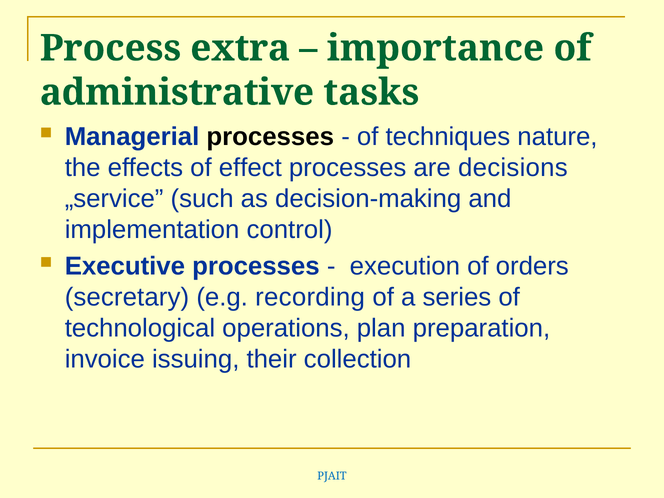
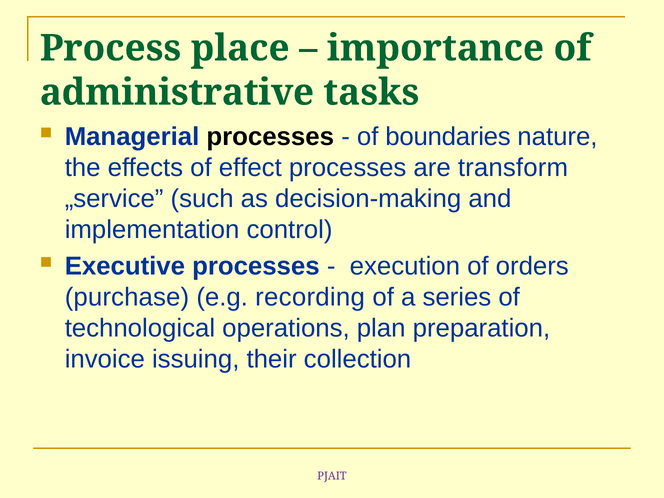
extra: extra -> place (240, 48)
techniques: techniques -> boundaries (448, 137)
decisions: decisions -> transform (513, 168)
secretary: secretary -> purchase (127, 297)
PJAIT colour: blue -> purple (332, 476)
